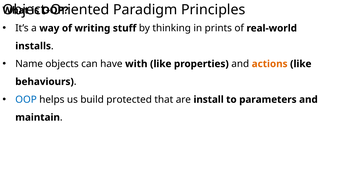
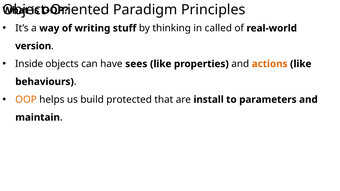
prints: prints -> called (218, 28)
installs: installs -> version (33, 46)
Name: Name -> Inside (29, 64)
with: with -> sees (136, 64)
OOP colour: blue -> orange (26, 100)
